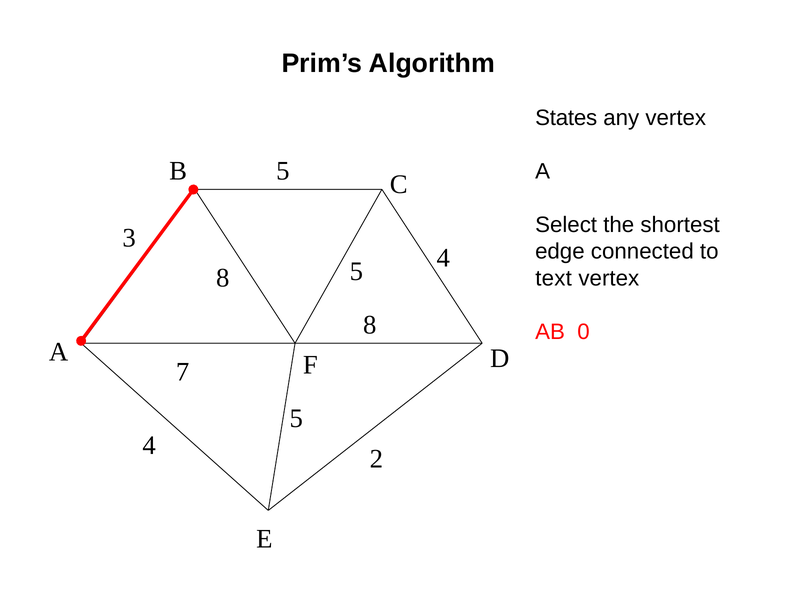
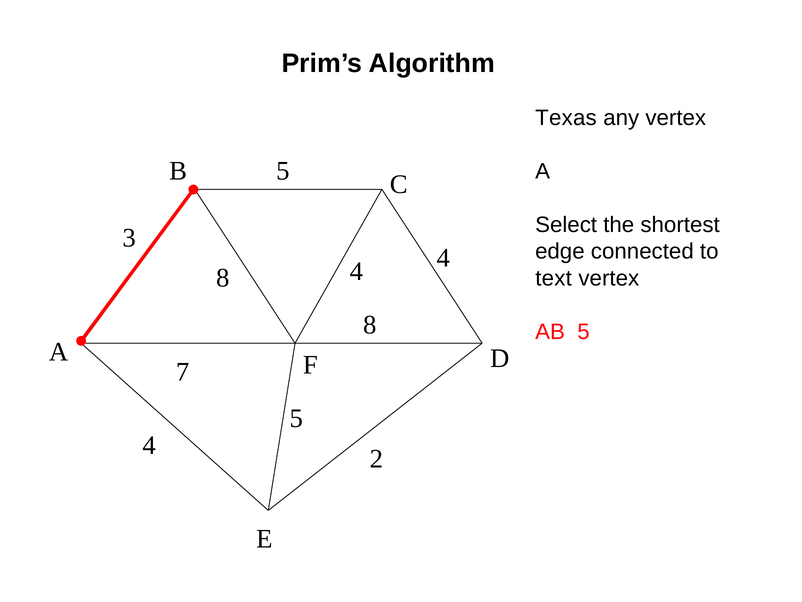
States: States -> Texas (566, 118)
8 5: 5 -> 4 (356, 271)
AB 0: 0 -> 5 (583, 332)
